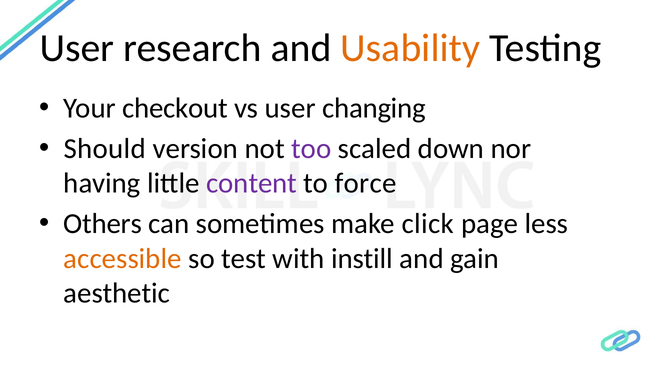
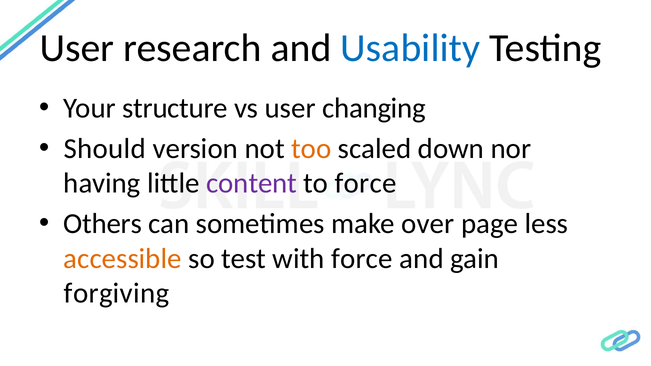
Usability colour: orange -> blue (410, 48)
checkout: checkout -> structure (175, 108)
too colour: purple -> orange (311, 149)
click: click -> over (428, 224)
with instill: instill -> force (362, 259)
aesthetic: aesthetic -> forgiving (117, 293)
